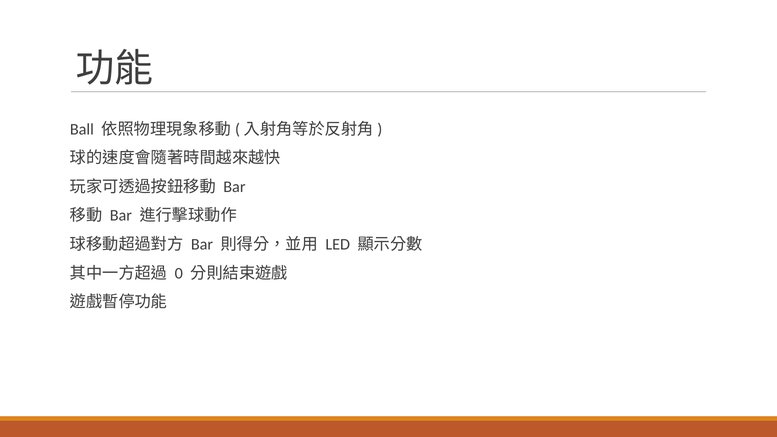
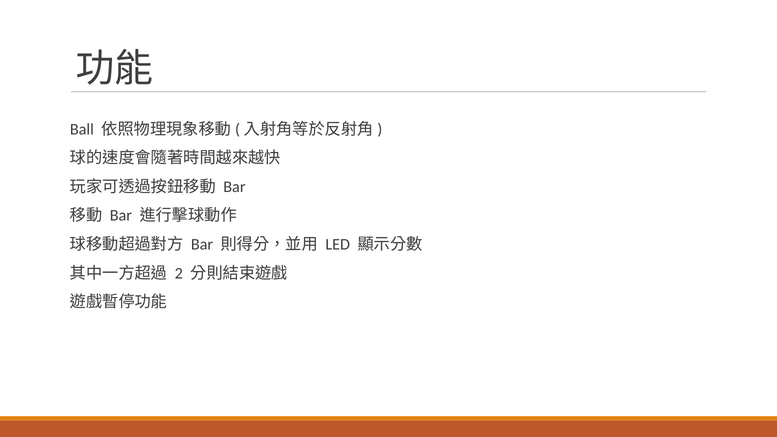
0: 0 -> 2 (179, 273)
